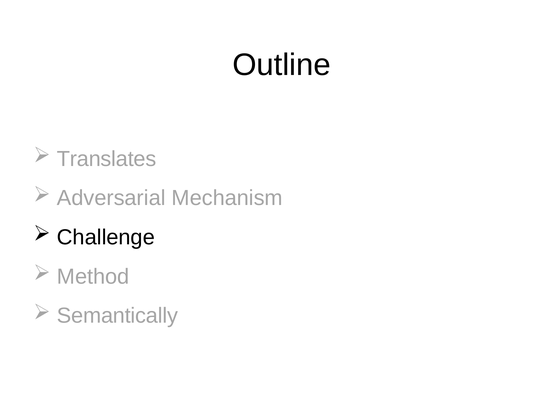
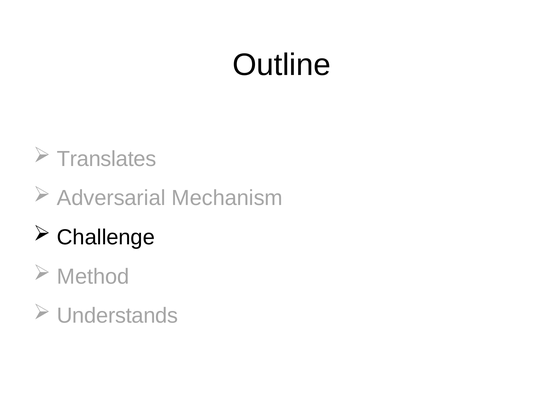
Semantically: Semantically -> Understands (117, 316)
